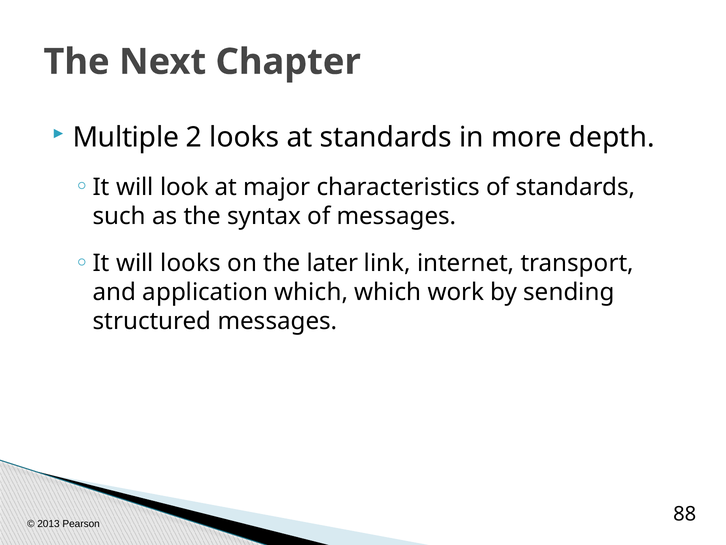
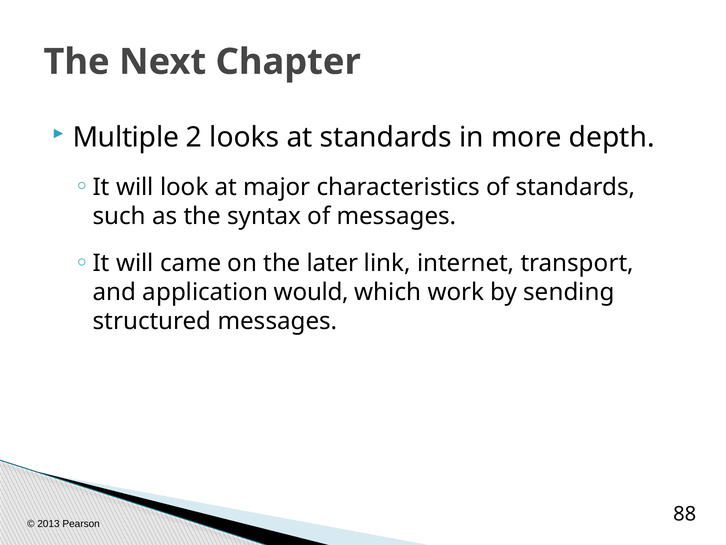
will looks: looks -> came (191, 263)
application which: which -> would (311, 292)
